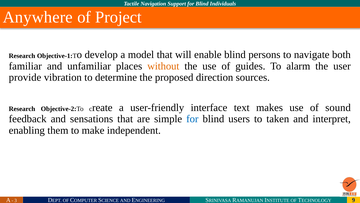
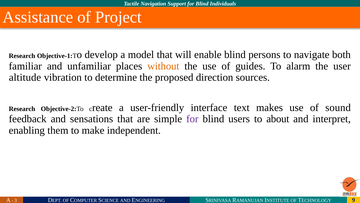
Anywhere: Anywhere -> Assistance (38, 17)
provide: provide -> altitude (25, 77)
for colour: blue -> purple (192, 119)
taken: taken -> about (278, 119)
